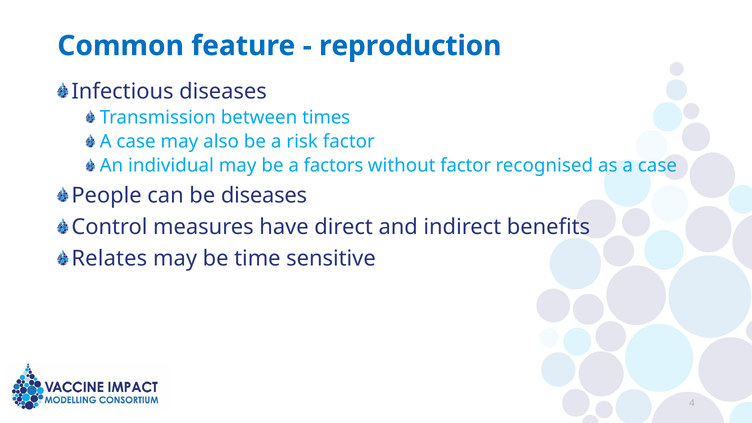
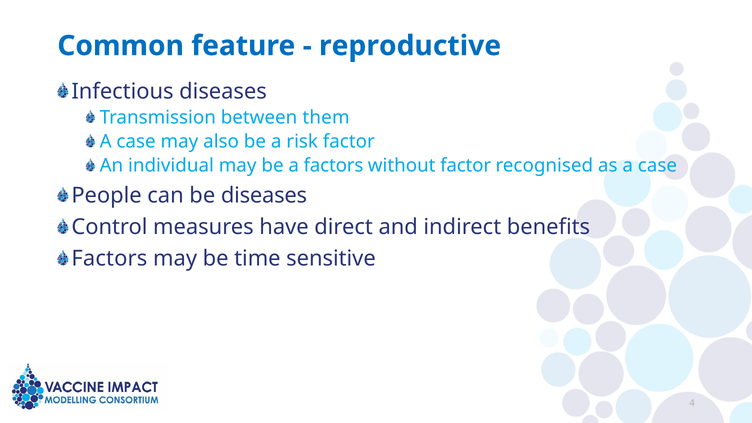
reproduction: reproduction -> reproductive (410, 46)
times: times -> them (326, 117)
Relates: Relates -> Factors (109, 259)
